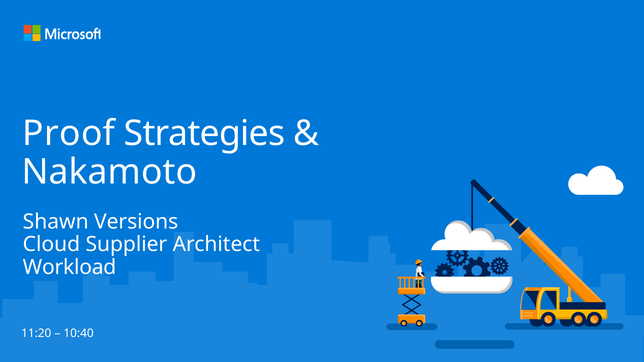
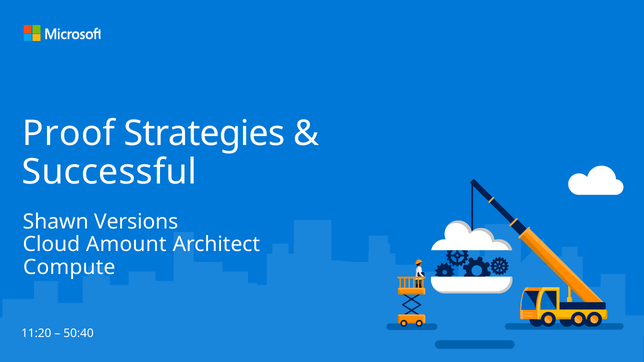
Nakamoto: Nakamoto -> Successful (109, 172)
Supplier: Supplier -> Amount (126, 245)
Workload: Workload -> Compute (69, 267)
10:40: 10:40 -> 50:40 (79, 333)
